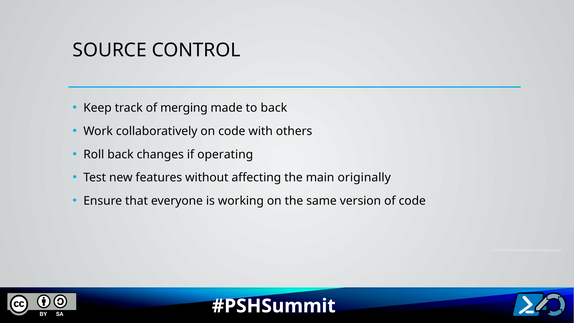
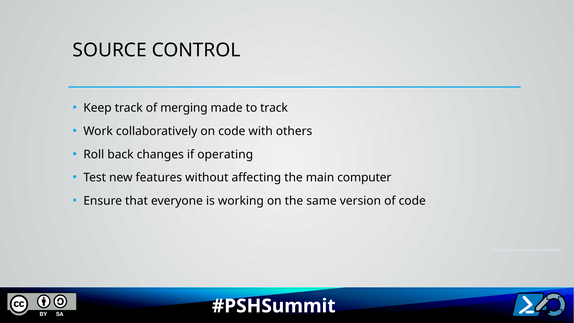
to back: back -> track (274, 108)
originally: originally -> computer (364, 178)
